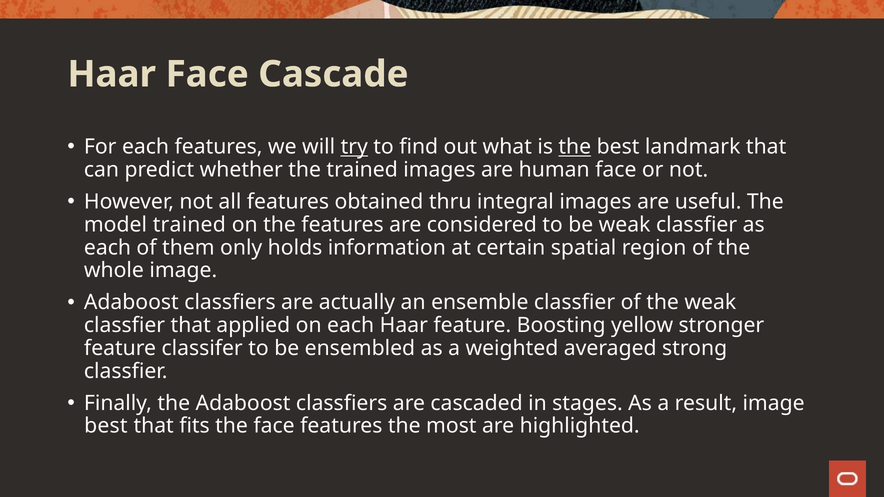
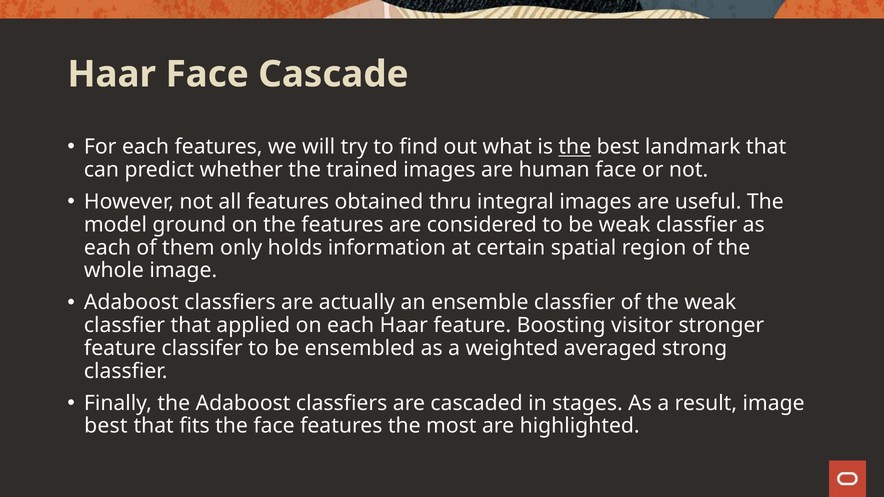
try underline: present -> none (354, 147)
model trained: trained -> ground (189, 225)
yellow: yellow -> visitor (642, 325)
